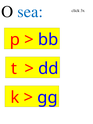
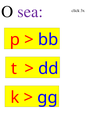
sea colour: blue -> purple (30, 12)
